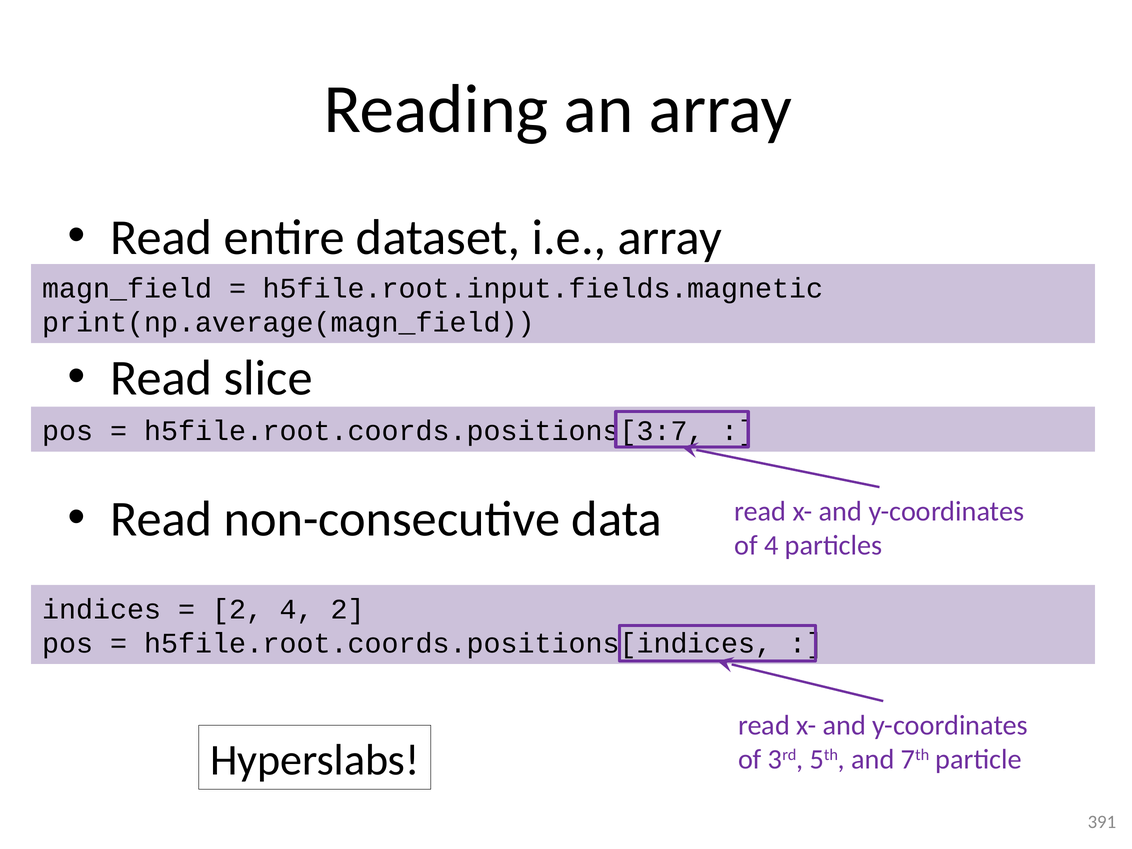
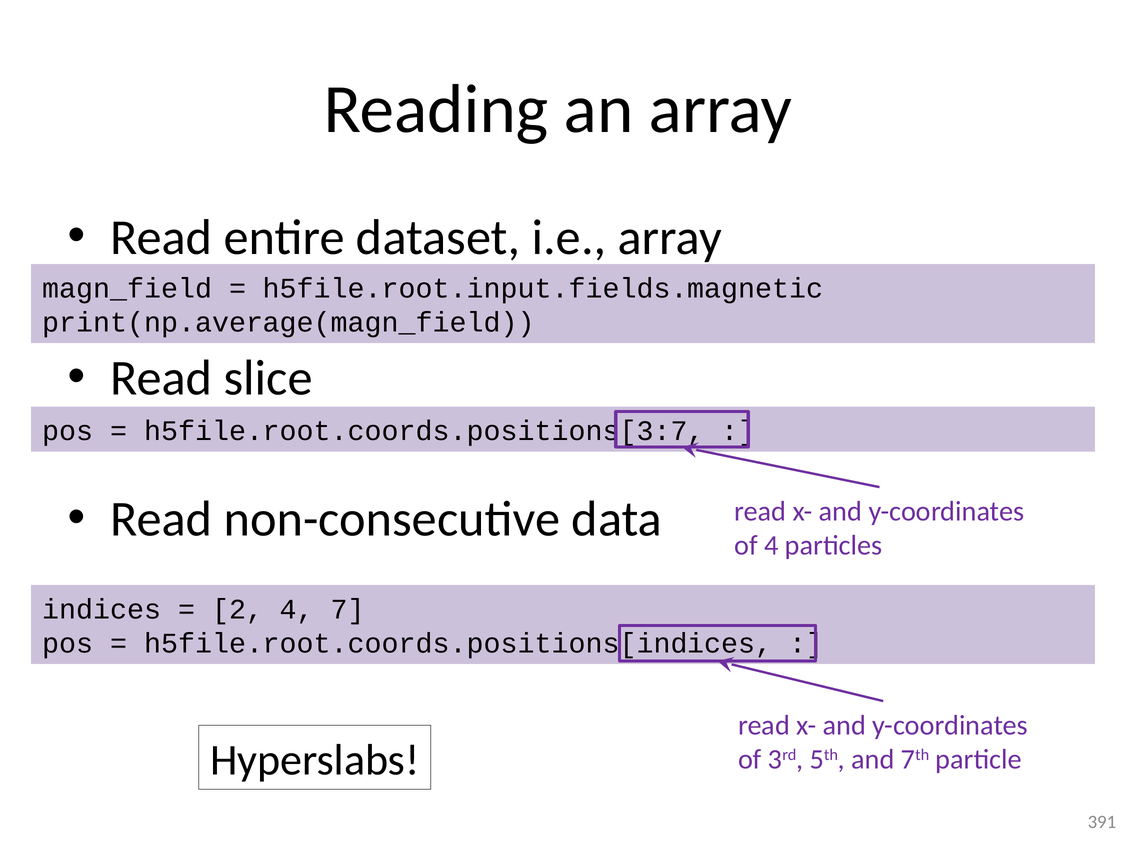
4 2: 2 -> 7 (348, 609)
